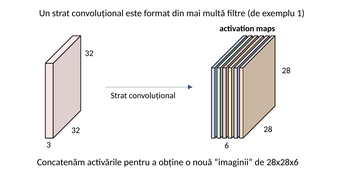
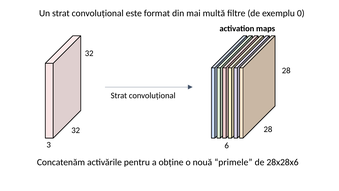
1: 1 -> 0 (301, 13)
imaginii: imaginii -> primele (233, 162)
